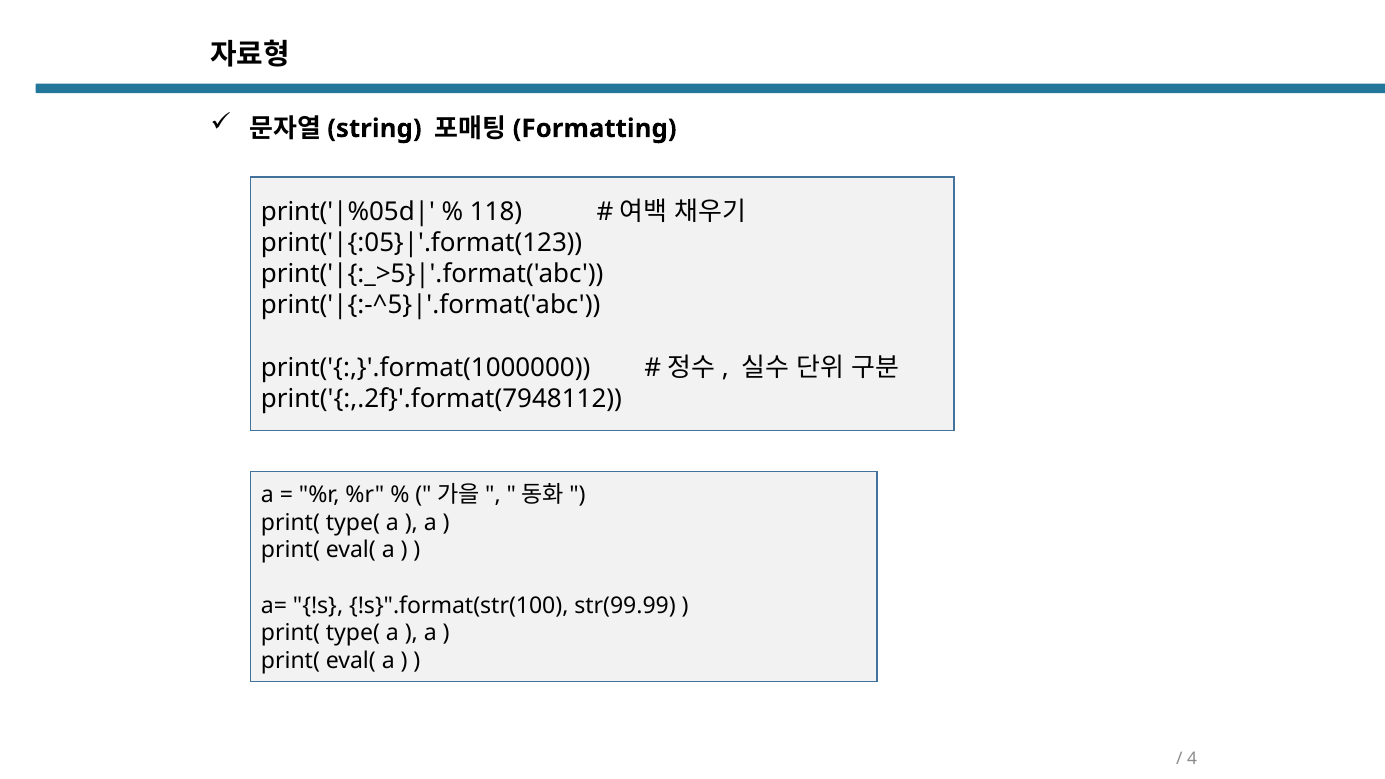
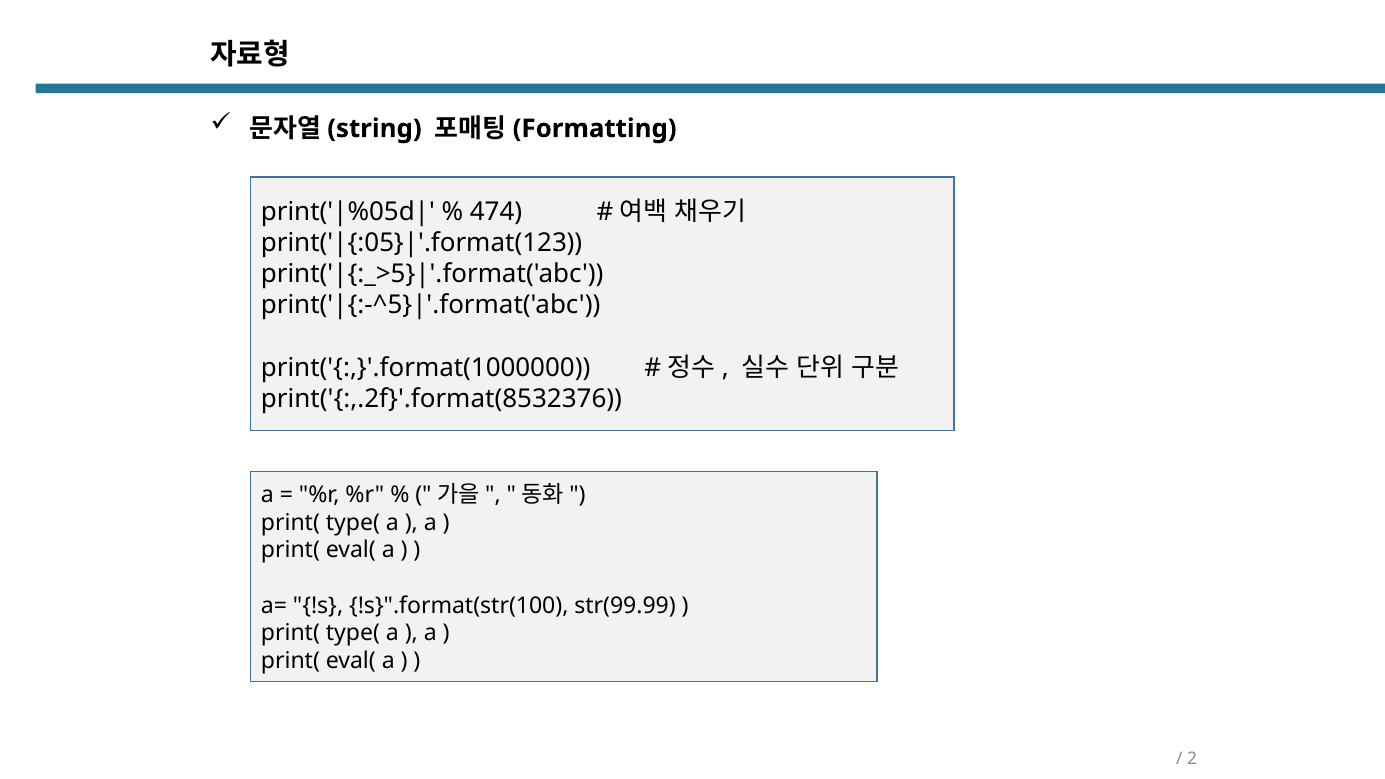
118: 118 -> 474 (496, 212)
print('{:,.2f}'.format(7948112: print('{:,.2f}'.format(7948112 -> print('{:,.2f}'.format(8532376 (441, 399)
4: 4 -> 2 (1192, 759)
